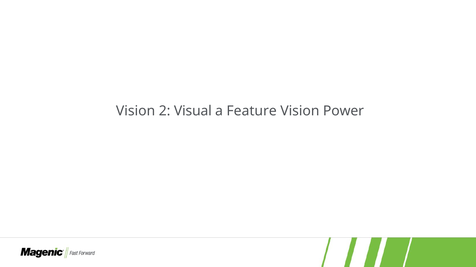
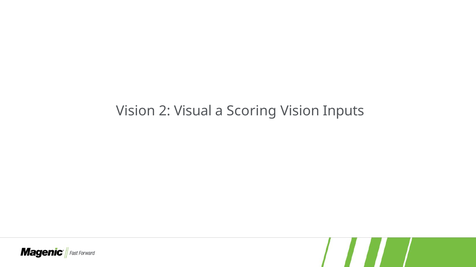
Feature: Feature -> Scoring (252, 111)
Power: Power -> Inputs (343, 111)
